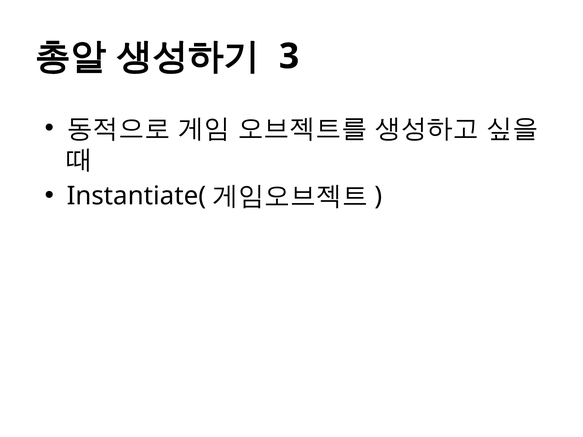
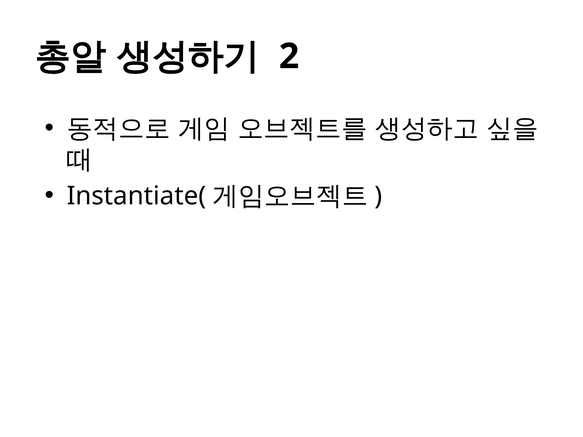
3: 3 -> 2 (289, 56)
